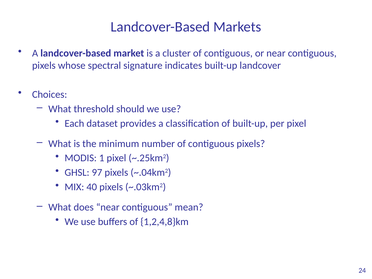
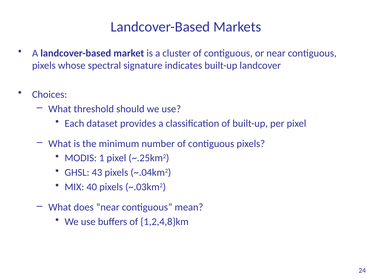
97: 97 -> 43 (97, 173)
